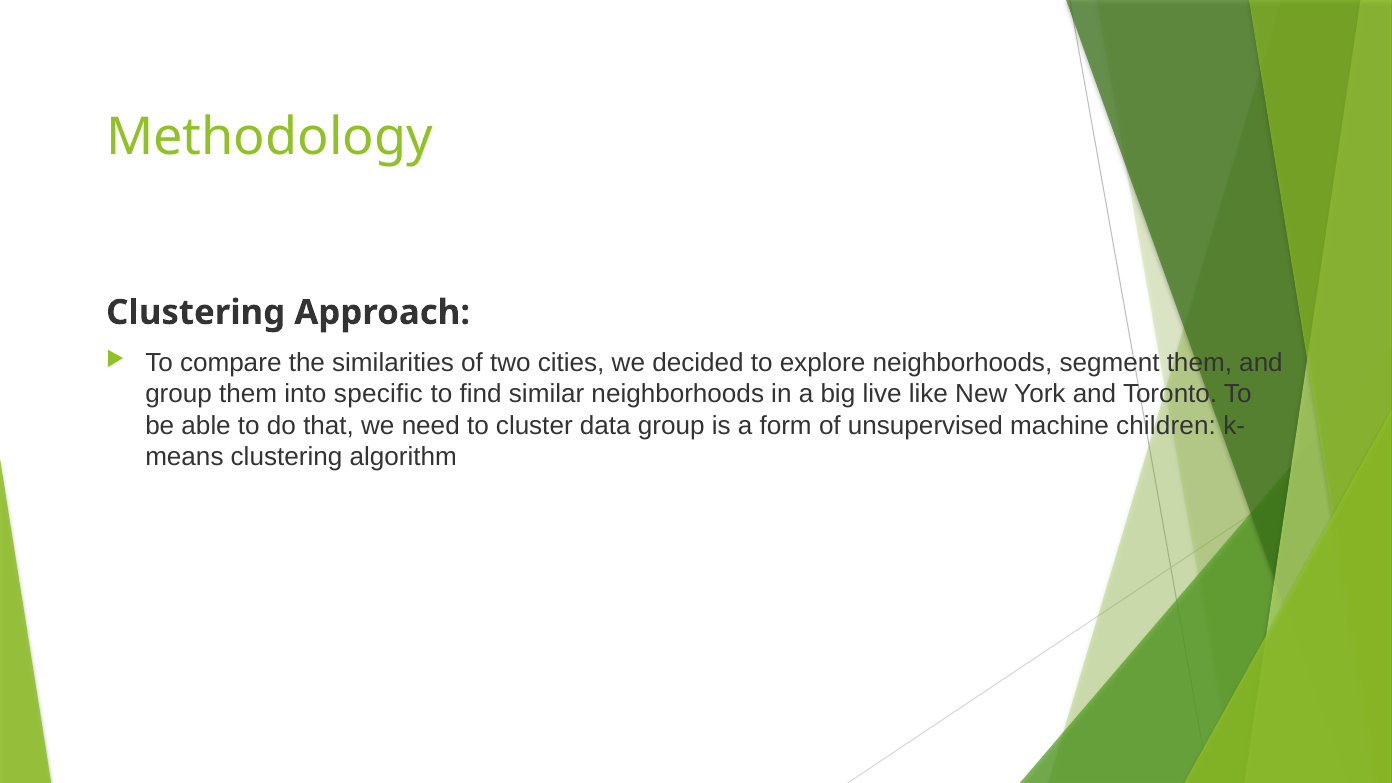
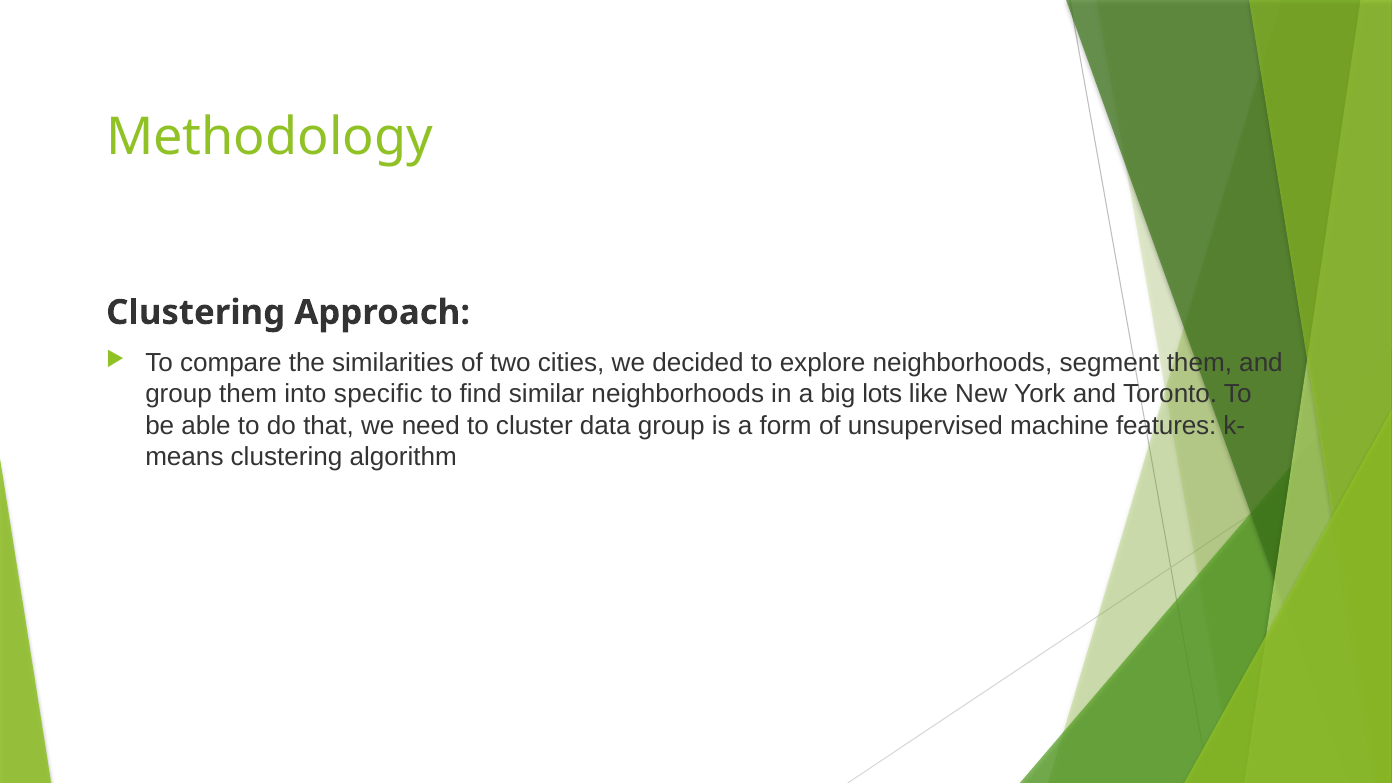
live: live -> lots (882, 394)
children: children -> features (1166, 426)
